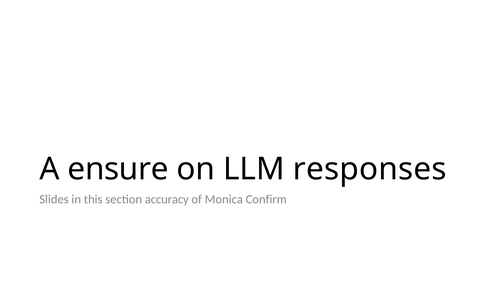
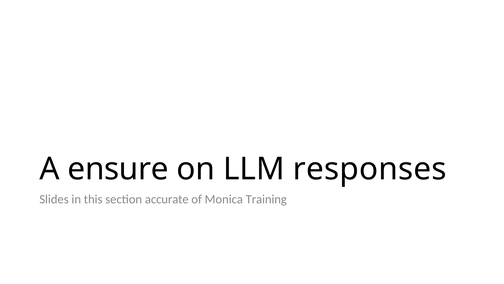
accuracy: accuracy -> accurate (167, 199)
Confirm: Confirm -> Training (266, 199)
